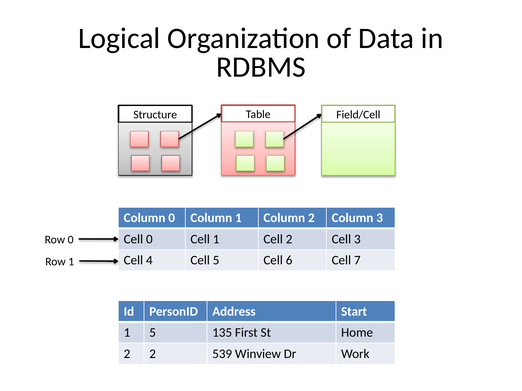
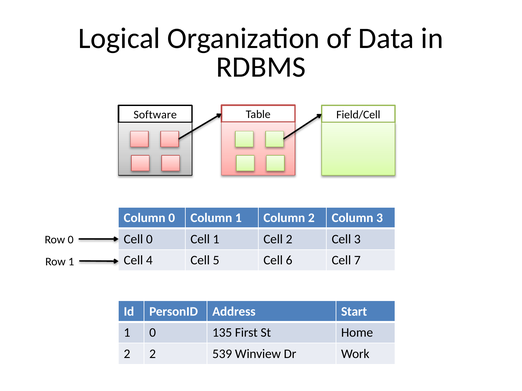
Structure: Structure -> Software (155, 115)
1 5: 5 -> 0 (153, 333)
